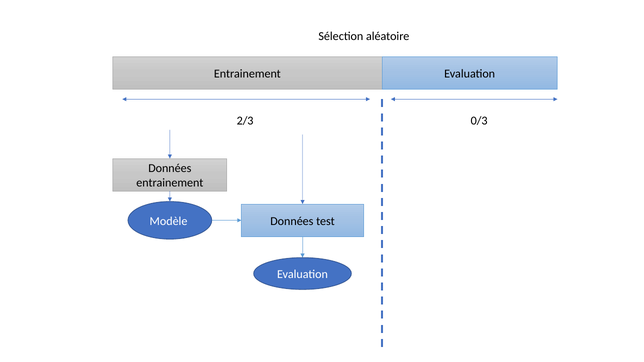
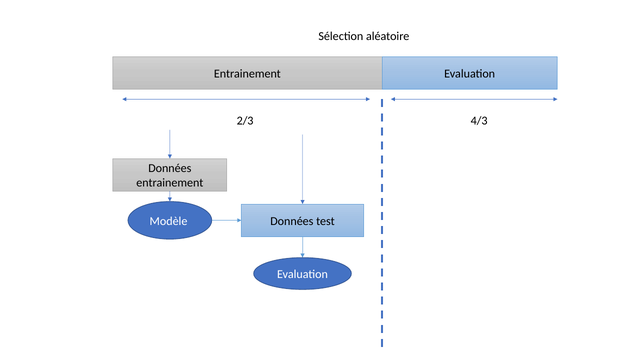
0/3: 0/3 -> 4/3 (479, 121)
